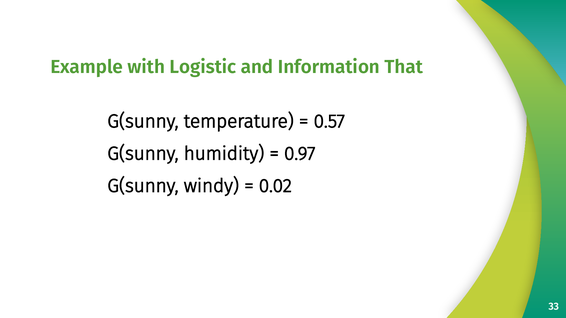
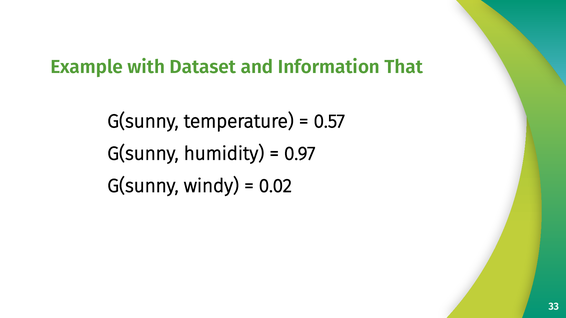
Logistic: Logistic -> Dataset (203, 67)
